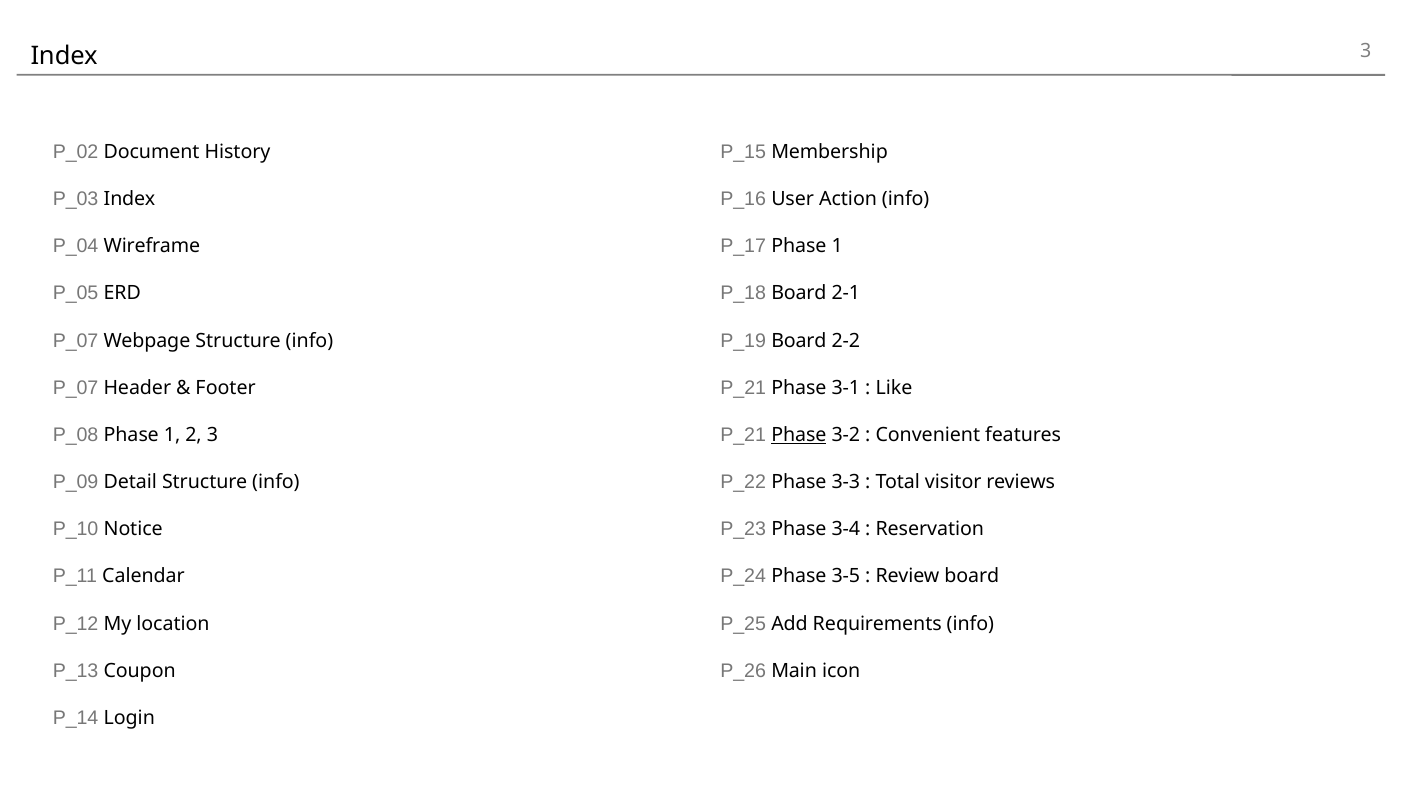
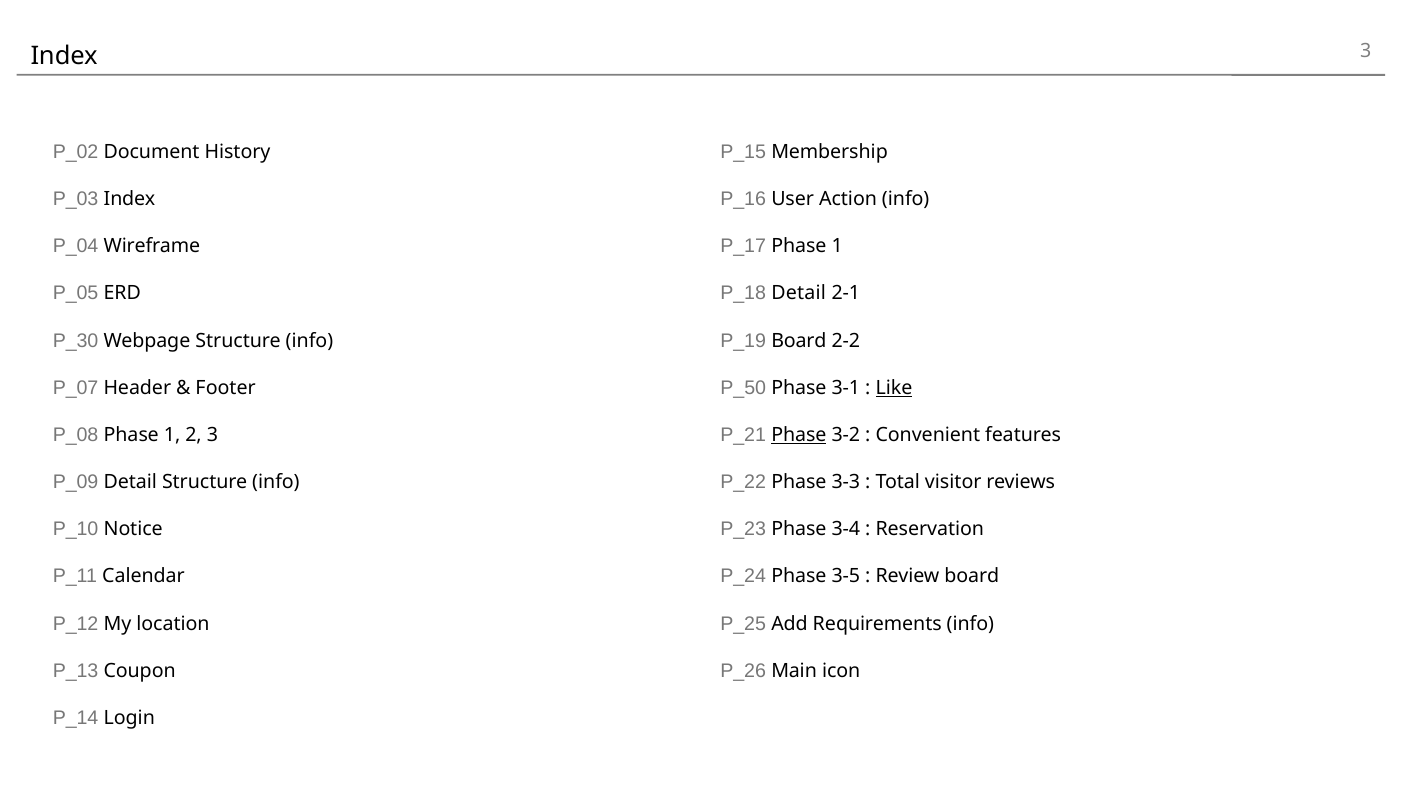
P_18 Board: Board -> Detail (799, 293)
P_07: P_07 -> P_30 (76, 340)
P_21: P_21 -> P_50 (743, 388)
Like underline: none -> present (894, 388)
